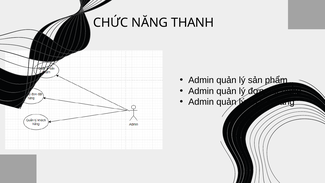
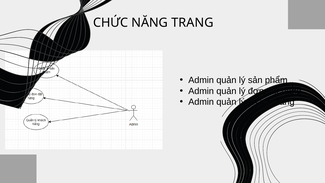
THANH: THANH -> TRANG (192, 23)
